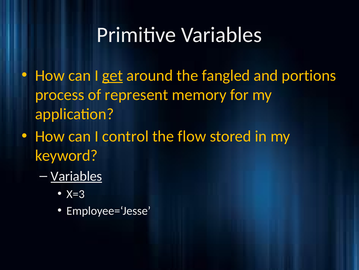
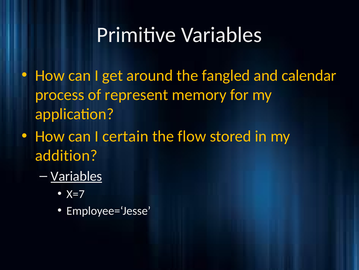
get underline: present -> none (113, 75)
portions: portions -> calendar (309, 75)
control: control -> certain (125, 136)
keyword: keyword -> addition (66, 155)
X=3: X=3 -> X=7 (76, 194)
